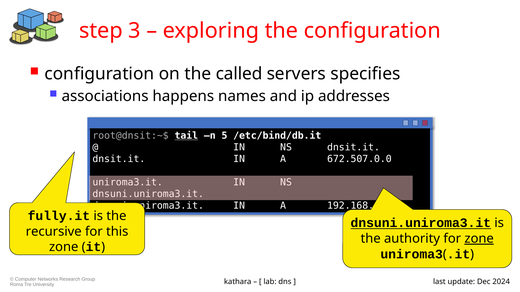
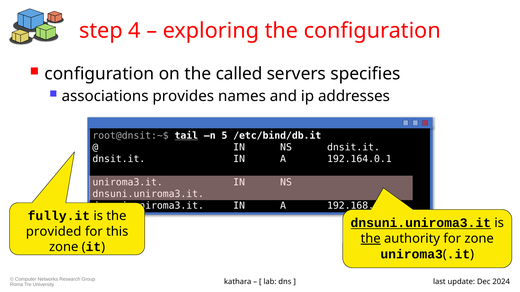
3: 3 -> 4 (135, 31)
happens: happens -> provides (183, 96)
672.507.0.0: 672.507.0.0 -> 192.164.0.1 (359, 159)
recursive: recursive -> provided (54, 232)
the underline: none -> present (371, 239)
zone underline: present -> none (479, 239)
